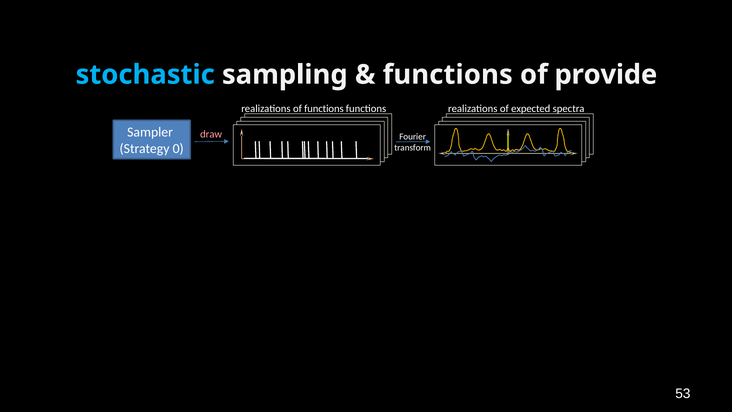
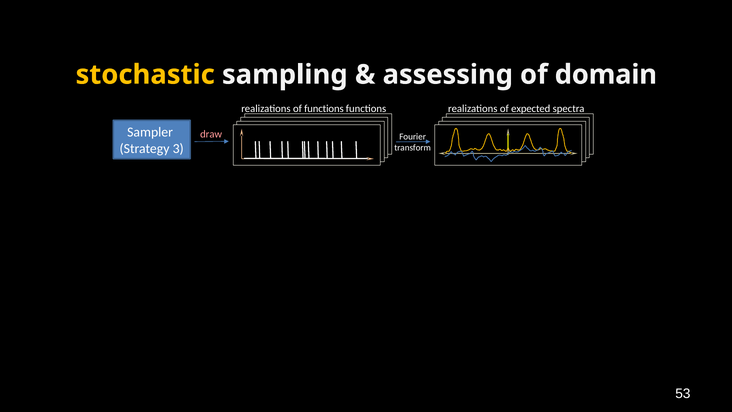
stochastic colour: light blue -> yellow (145, 75)
functions: functions -> assessing (448, 75)
provide: provide -> domain (606, 75)
0: 0 -> 3 (178, 149)
